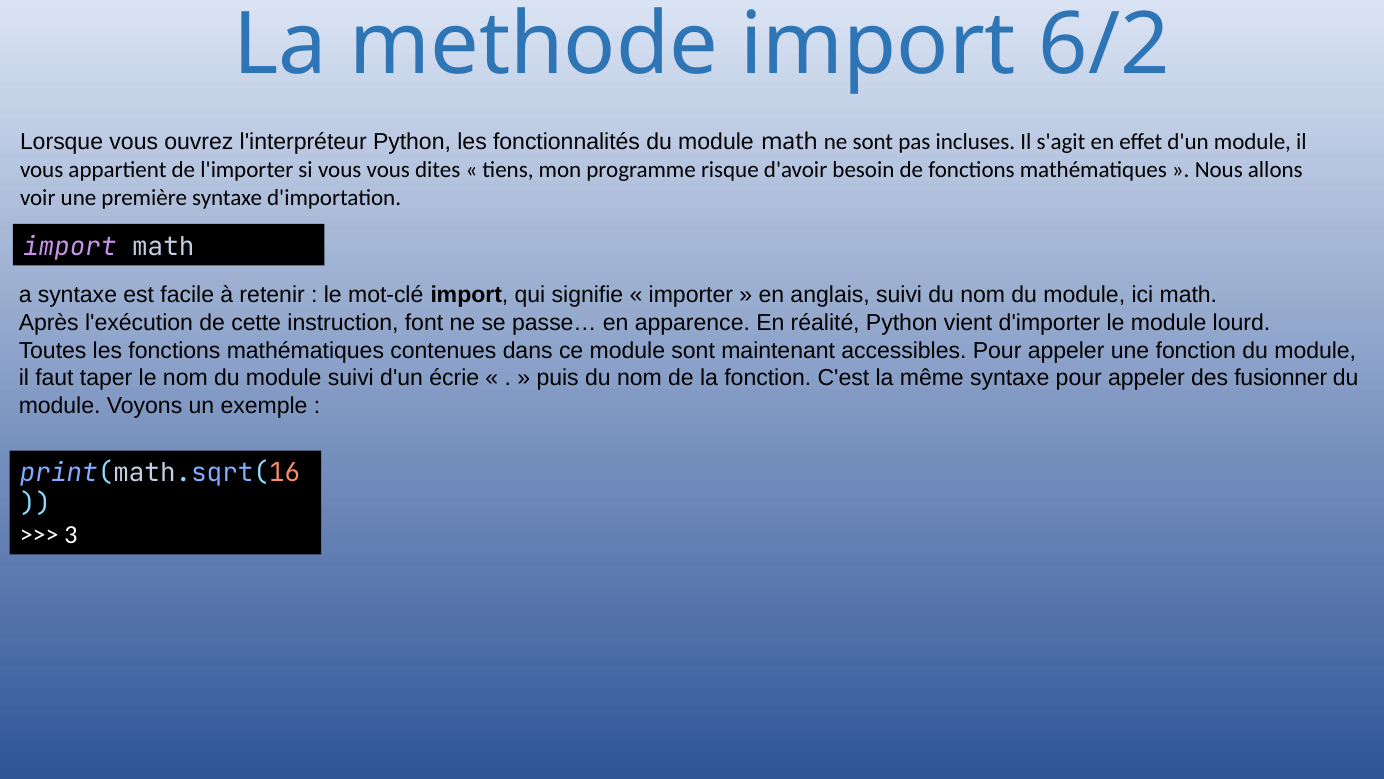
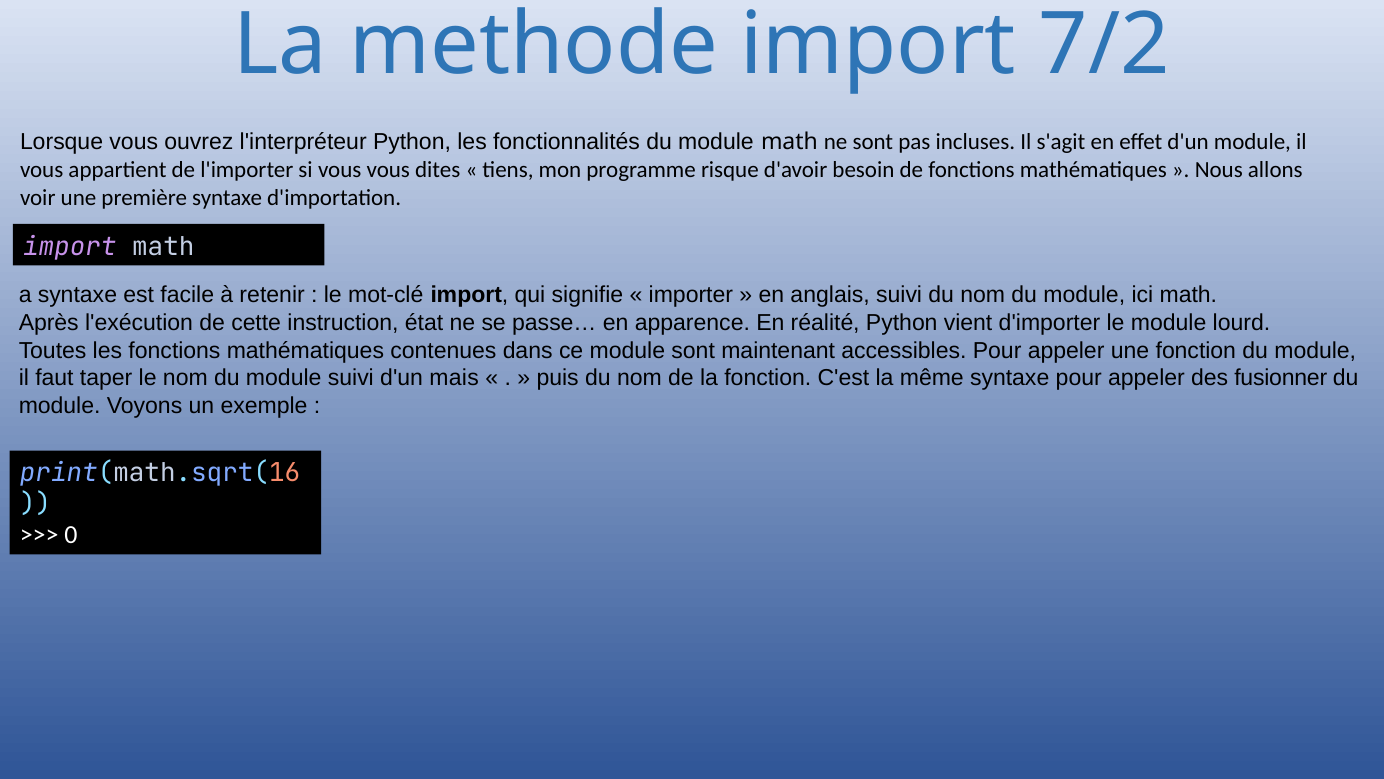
6/2: 6/2 -> 7/2 (1104, 45)
font: font -> état (424, 323)
écrie: écrie -> mais (454, 378)
3: 3 -> 0 (71, 535)
